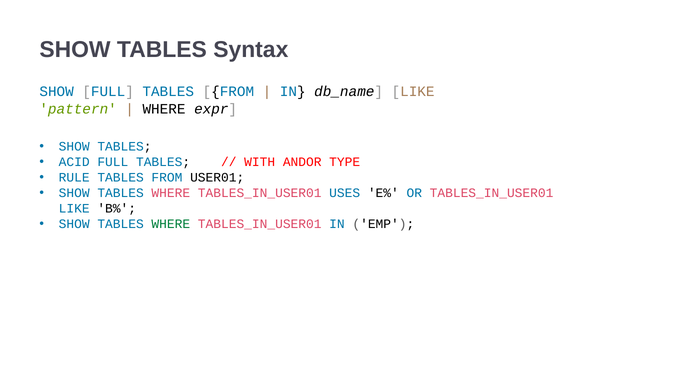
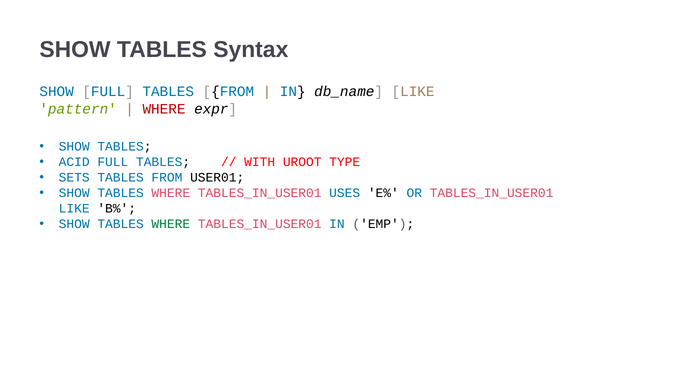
WHERE colour: black -> red (164, 109)
ANDOR: ANDOR -> UROOT (302, 162)
RULE: RULE -> SETS (74, 177)
